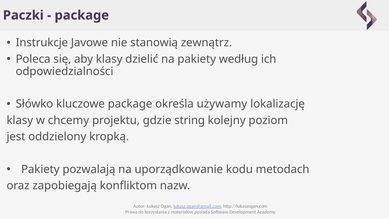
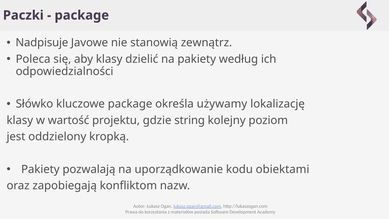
Instrukcje: Instrukcje -> Nadpisuje (42, 43)
chcemy: chcemy -> wartość (69, 120)
metodach: metodach -> obiektami (283, 169)
